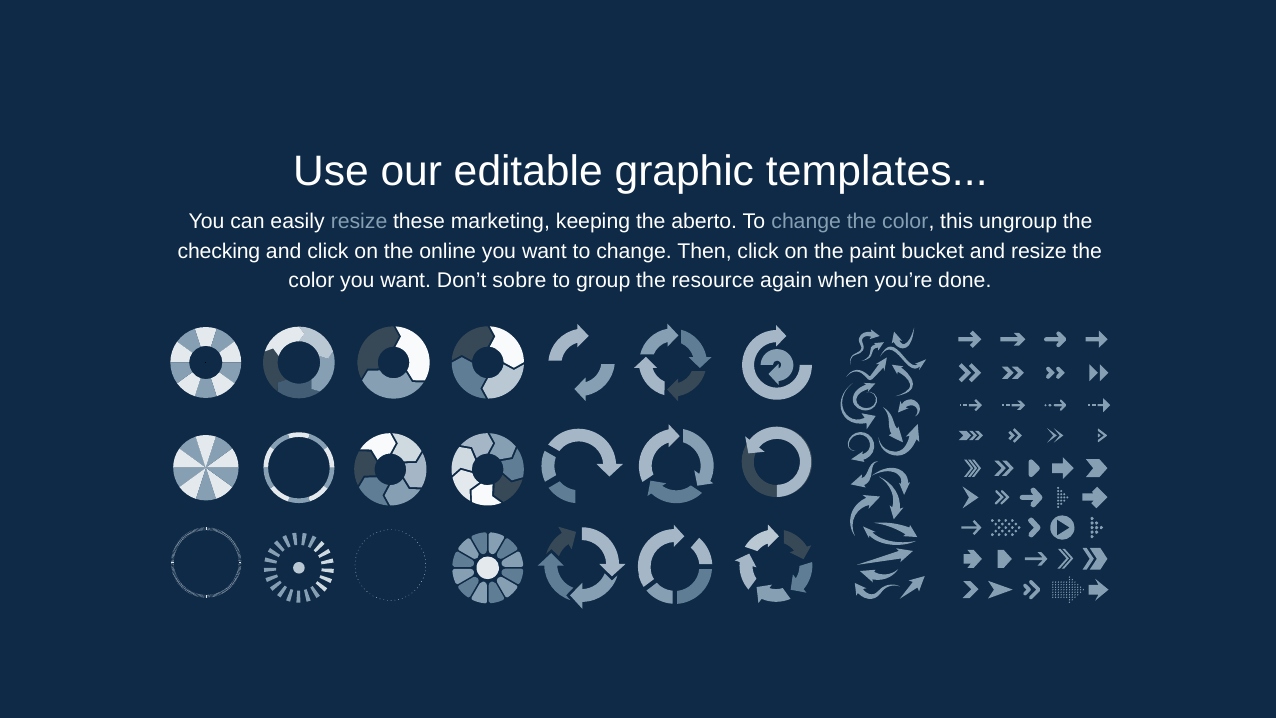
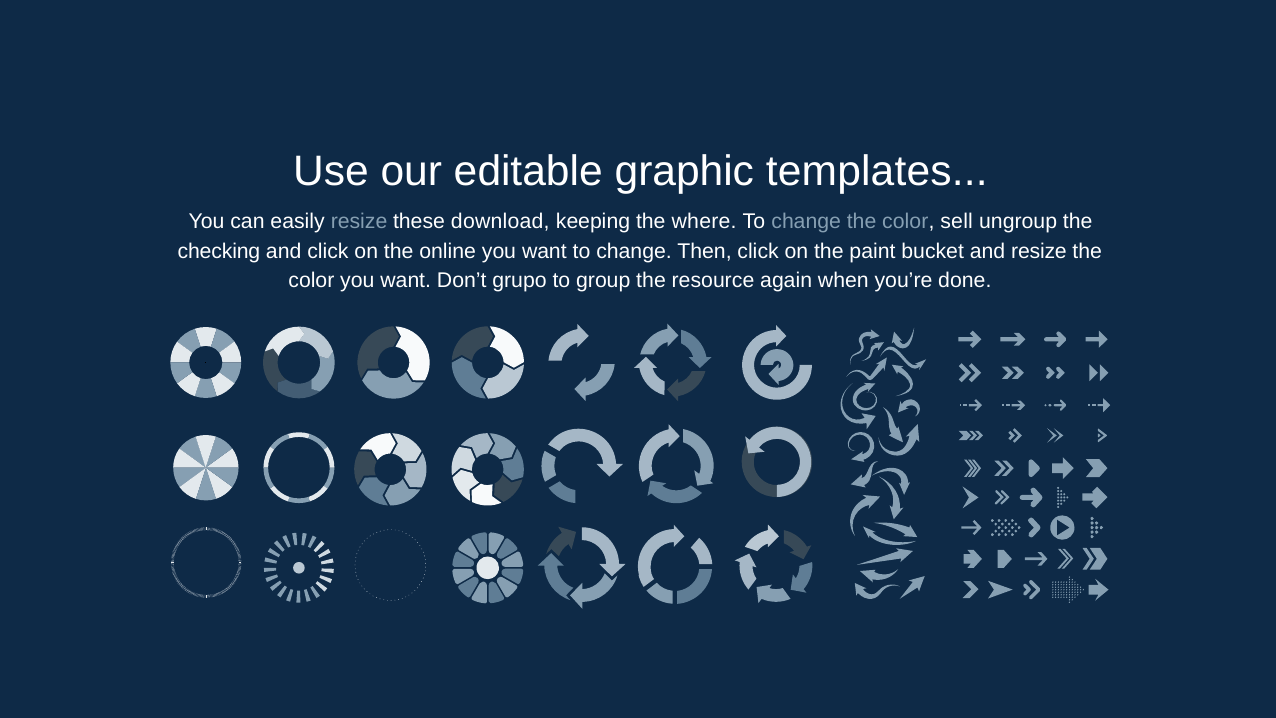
marketing: marketing -> download (500, 222)
aberto: aberto -> where (704, 222)
this: this -> sell (957, 222)
sobre: sobre -> grupo (520, 280)
